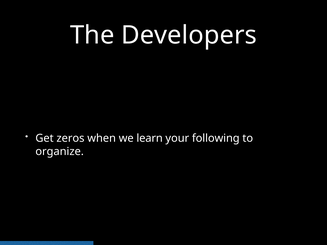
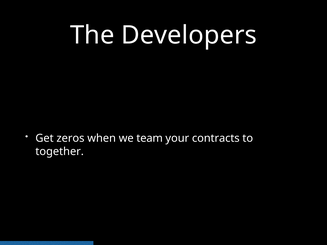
learn: learn -> team (150, 138)
following: following -> contracts (216, 138)
organize: organize -> together (60, 152)
